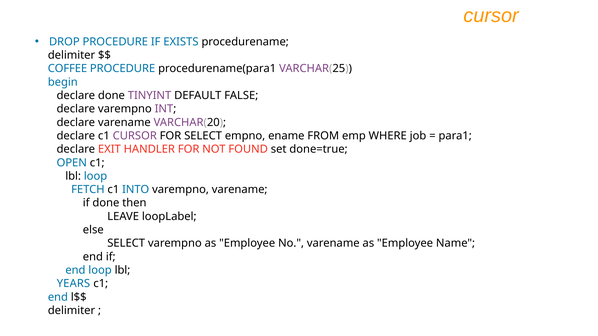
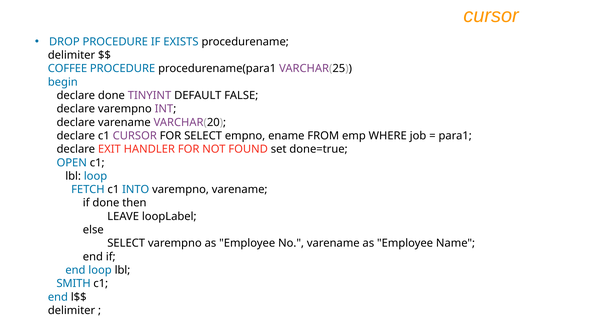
YEARS: YEARS -> SMITH (74, 284)
